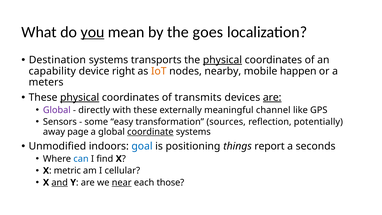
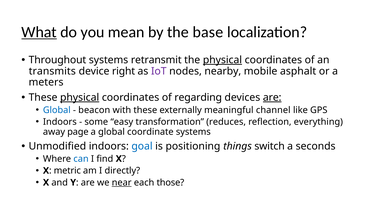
What underline: none -> present (39, 32)
you underline: present -> none (93, 32)
goes: goes -> base (208, 32)
Destination: Destination -> Throughout (57, 60)
transports: transports -> retransmit (156, 60)
capability: capability -> transmits (52, 71)
IoT colour: orange -> purple (159, 71)
happen: happen -> asphalt (298, 71)
transmits: transmits -> regarding (198, 97)
Global colour: purple -> blue (57, 110)
directly: directly -> beacon (94, 110)
Sensors: Sensors -> Indoors (60, 122)
sources: sources -> reduces (226, 122)
potentially: potentially -> everything (318, 122)
coordinate underline: present -> none (150, 132)
report: report -> switch (270, 146)
cellular: cellular -> directly (122, 171)
and underline: present -> none (60, 182)
